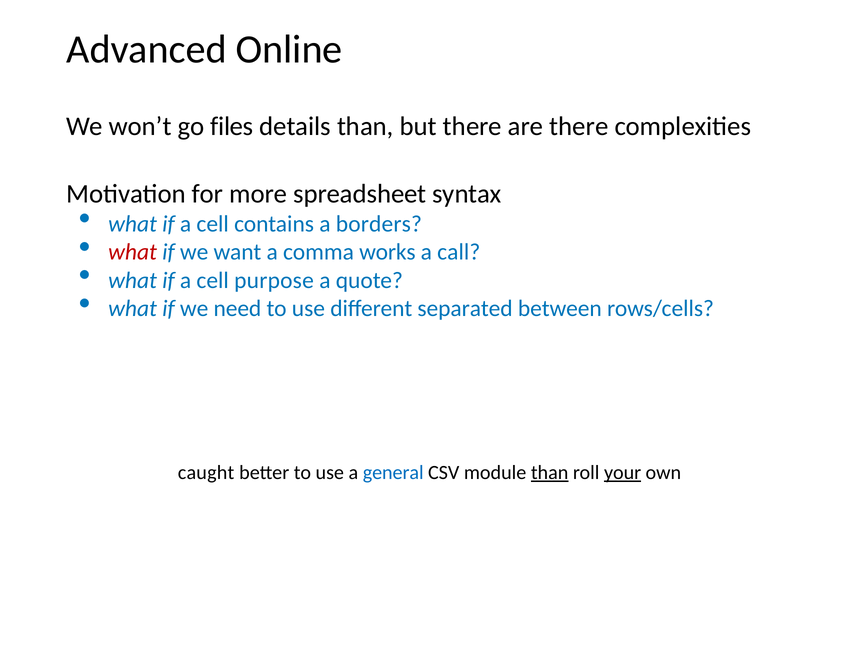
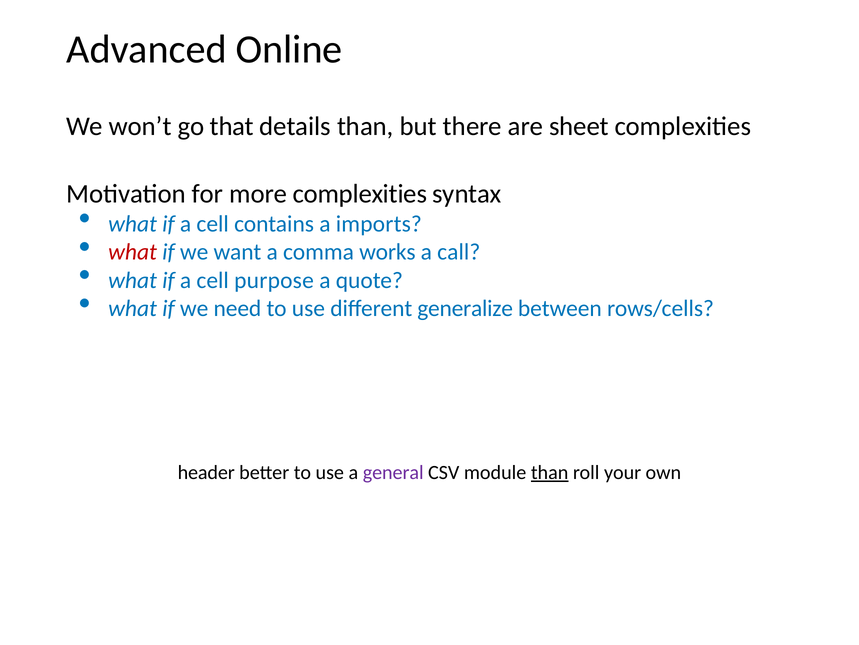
files: files -> that (232, 126)
are there: there -> sheet (579, 126)
more spreadsheet: spreadsheet -> complexities (360, 194)
borders: borders -> imports (379, 224)
separated: separated -> generalize (465, 308)
caught: caught -> header (206, 472)
general colour: blue -> purple (393, 472)
your underline: present -> none (623, 472)
